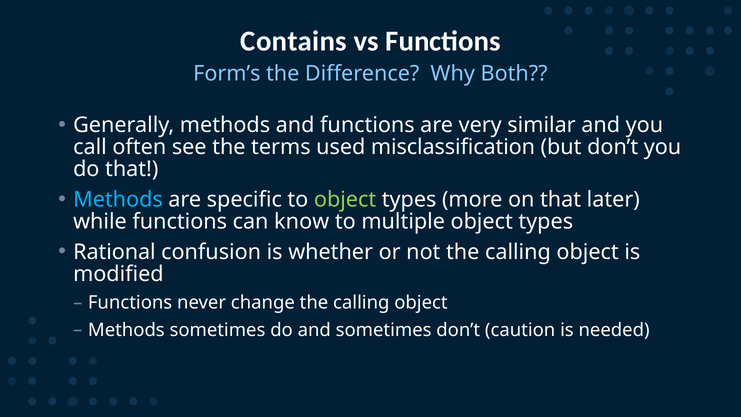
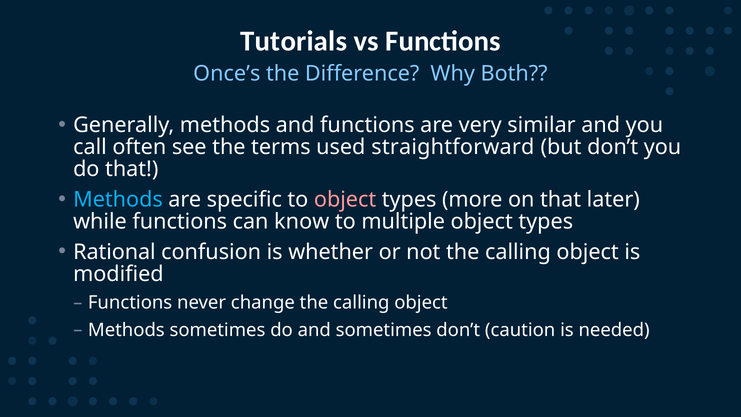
Contains: Contains -> Tutorials (294, 41)
Form’s: Form’s -> Once’s (227, 74)
misclassification: misclassification -> straightforward (453, 147)
object colour: light green -> pink (345, 200)
